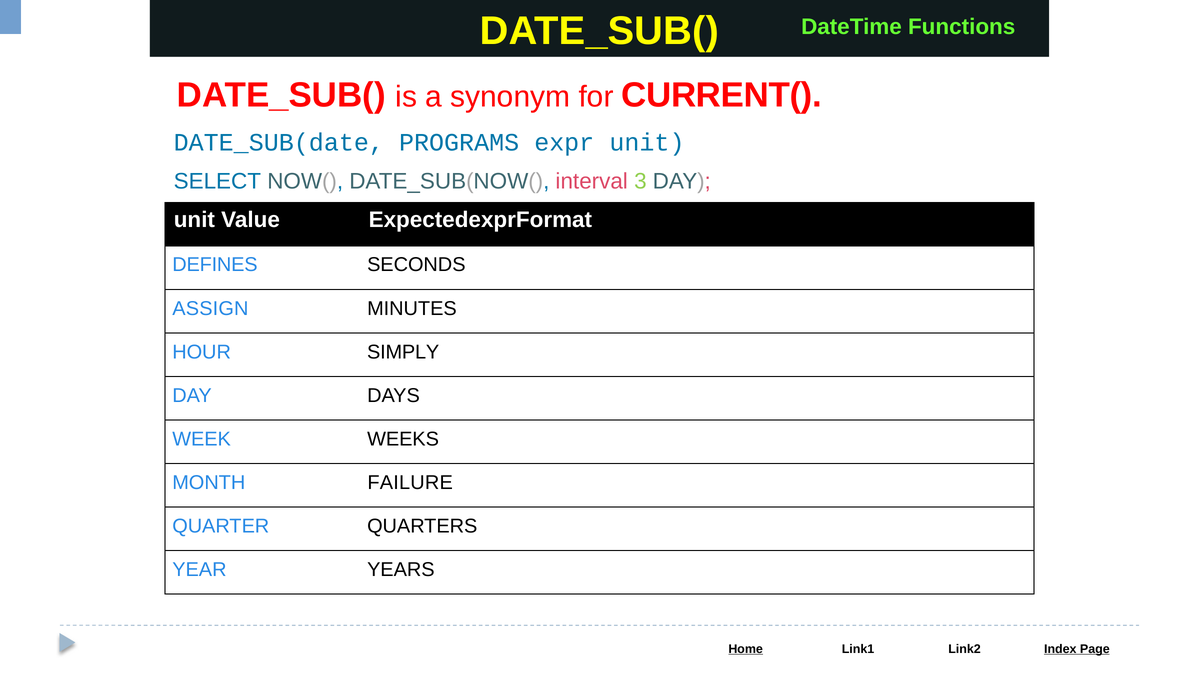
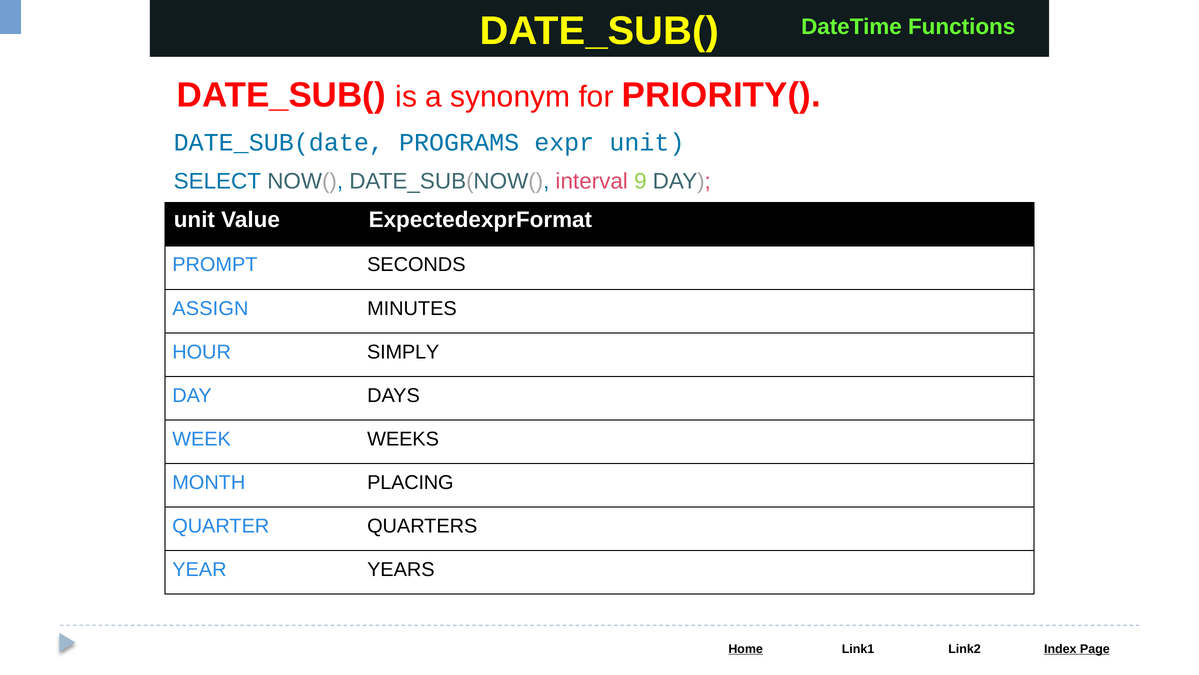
CURRENT(: CURRENT( -> PRIORITY( (721, 95)
3: 3 -> 9 (640, 181)
DEFINES: DEFINES -> PROMPT (215, 265)
FAILURE: FAILURE -> PLACING (410, 482)
